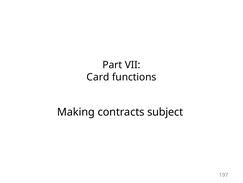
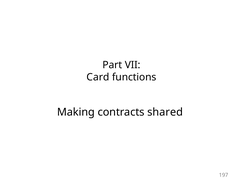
subject: subject -> shared (165, 112)
